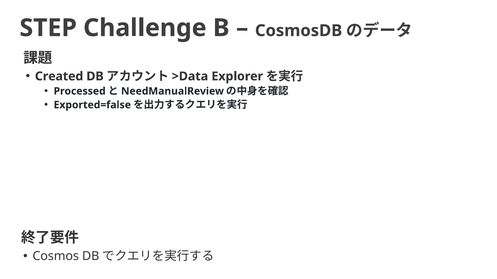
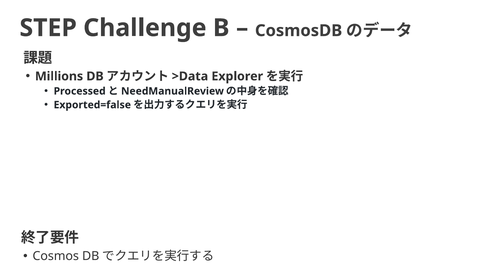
Created: Created -> Millions (59, 76)
